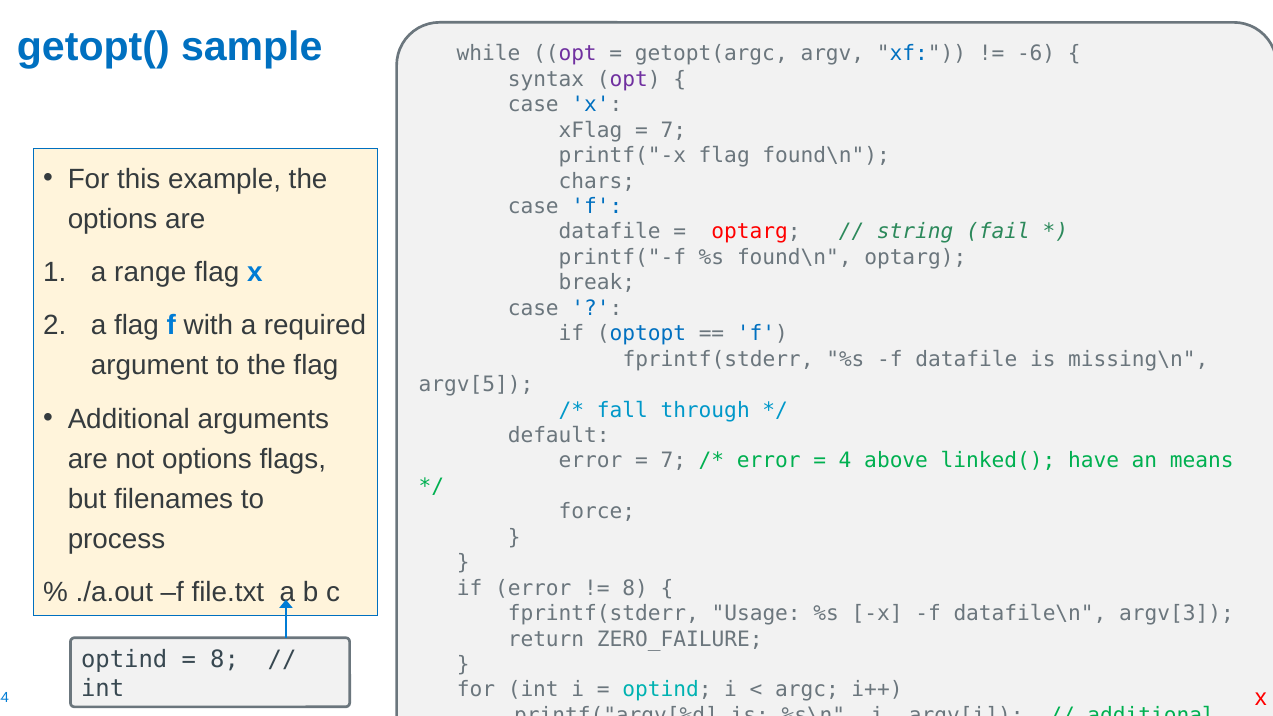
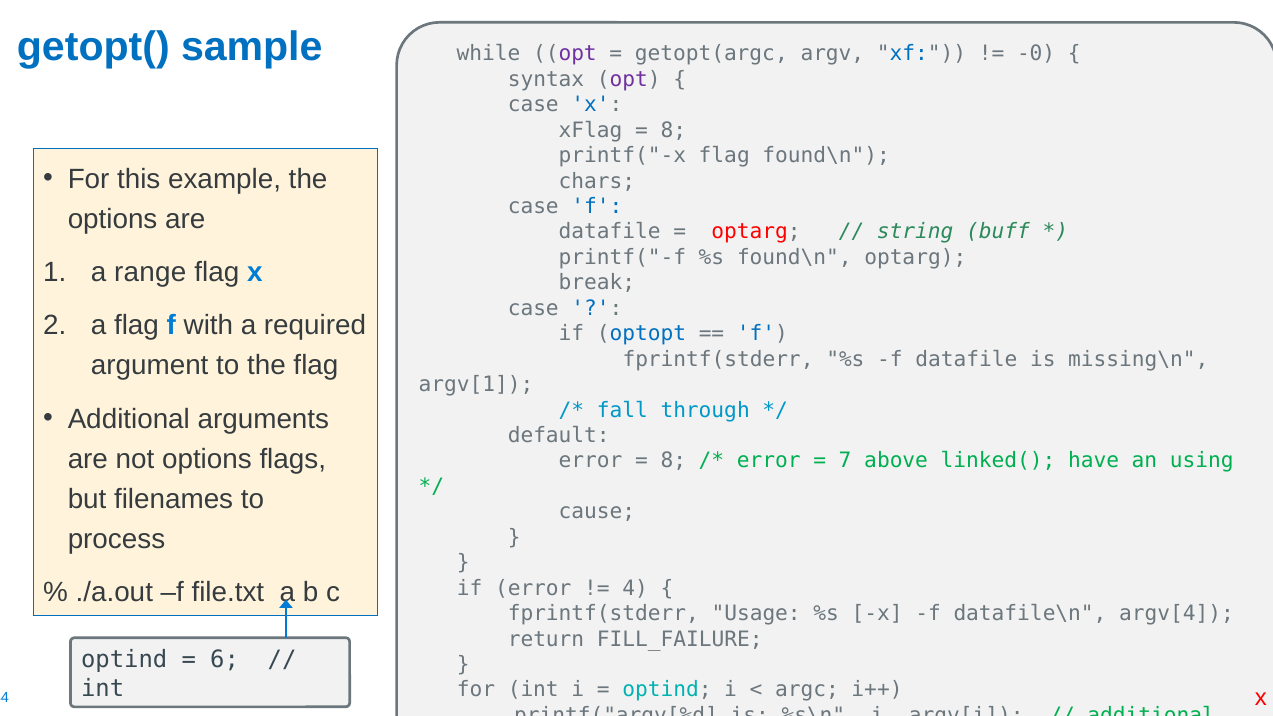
-6: -6 -> -0 (1036, 54)
7: 7 -> 8 (673, 130)
fail: fail -> buff (998, 232)
argv[5: argv[5 -> argv[1 (476, 385)
7: 7 -> 8 (673, 461)
4: 4 -> 7 (845, 461)
means: means -> using (1202, 461)
force: force -> cause (597, 512)
8: 8 -> 4 (635, 588)
argv[3: argv[3 -> argv[4 (1176, 614)
ZERO_FAILURE: ZERO_FAILURE -> FILL_FAILURE (680, 639)
8: 8 -> 6 (225, 660)
